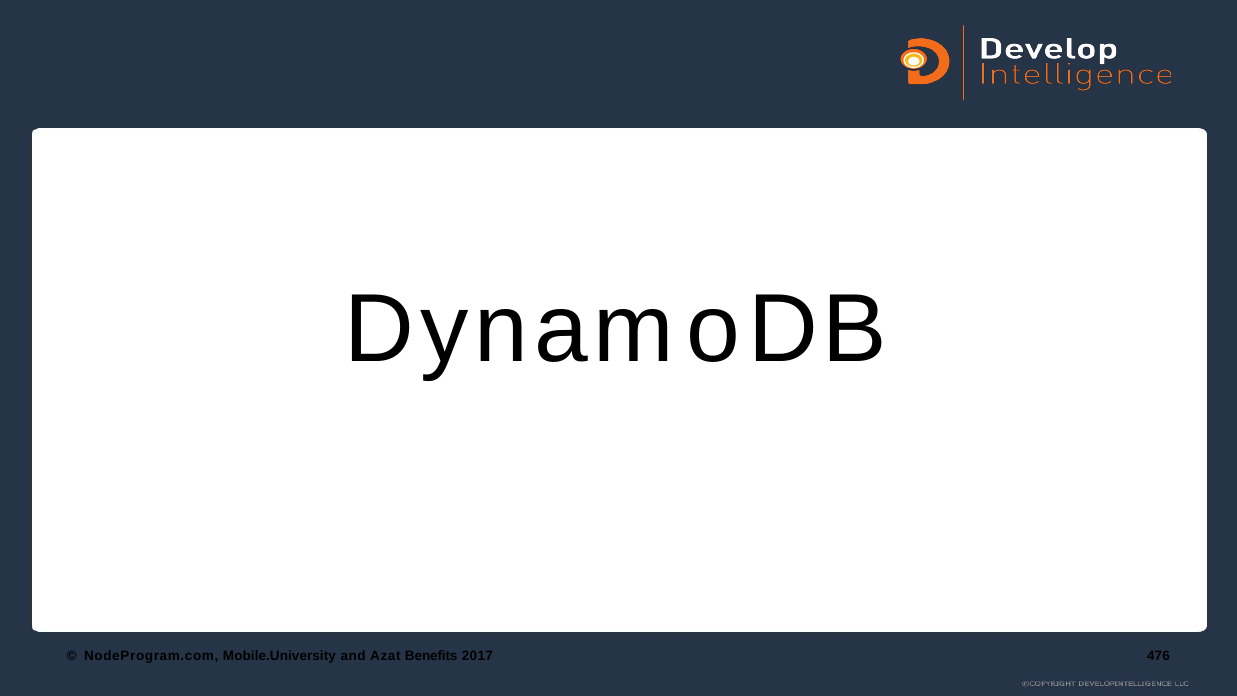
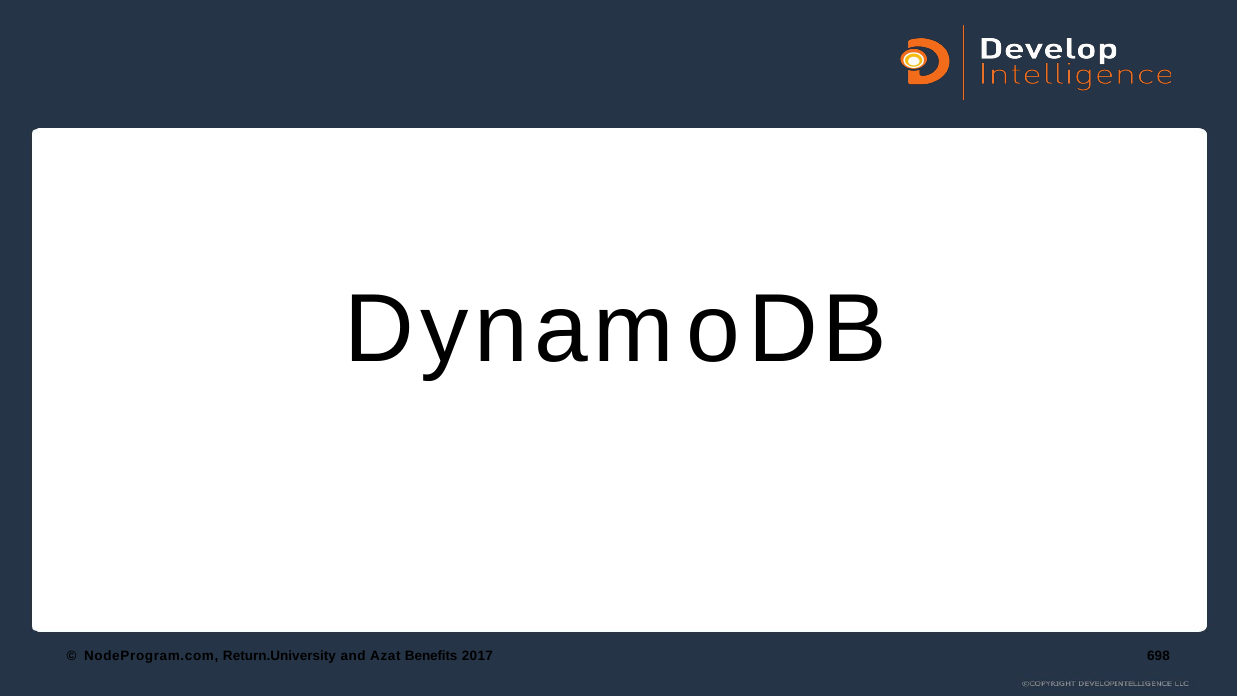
Mobile.University: Mobile.University -> Return.University (279, 656)
476: 476 -> 698 (1158, 656)
